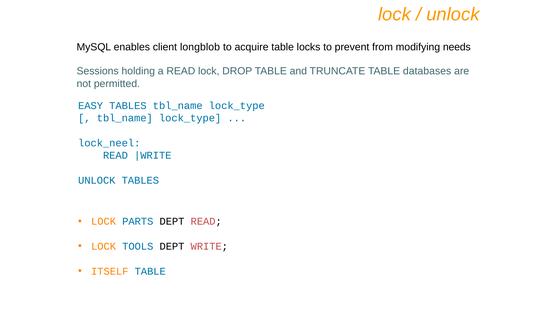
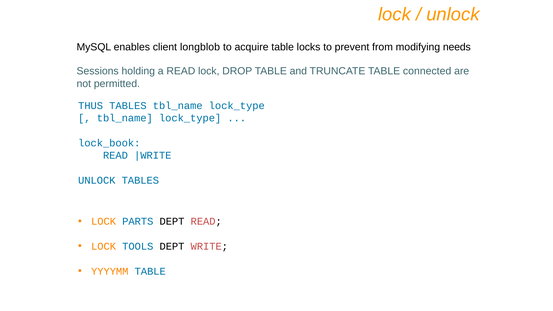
databases: databases -> connected (427, 71)
EASY: EASY -> THUS (91, 106)
lock_neel: lock_neel -> lock_book (109, 143)
ITSELF: ITSELF -> YYYYMM (110, 271)
